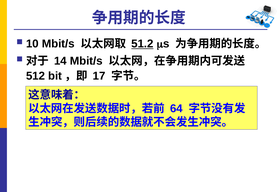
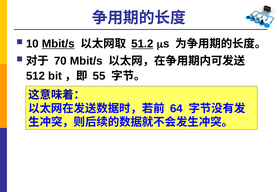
Mbit/s underline: none -> present (58, 44)
14: 14 -> 70 (60, 61)
17: 17 -> 55 (99, 76)
